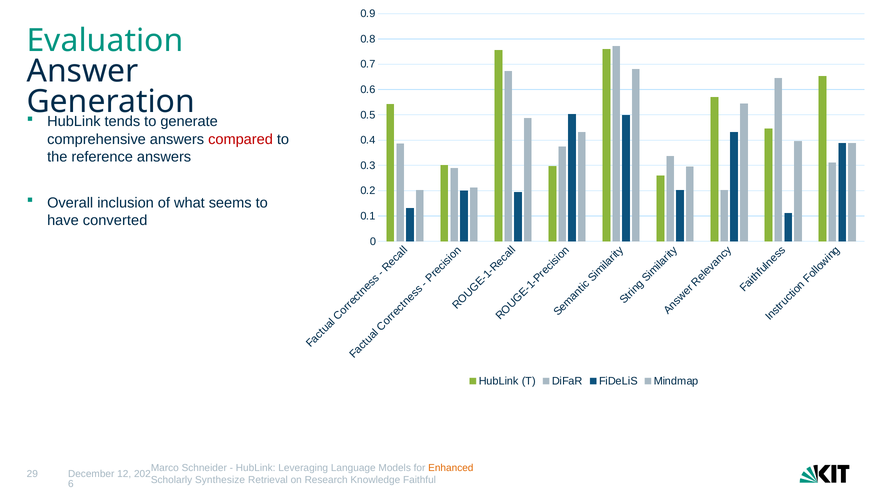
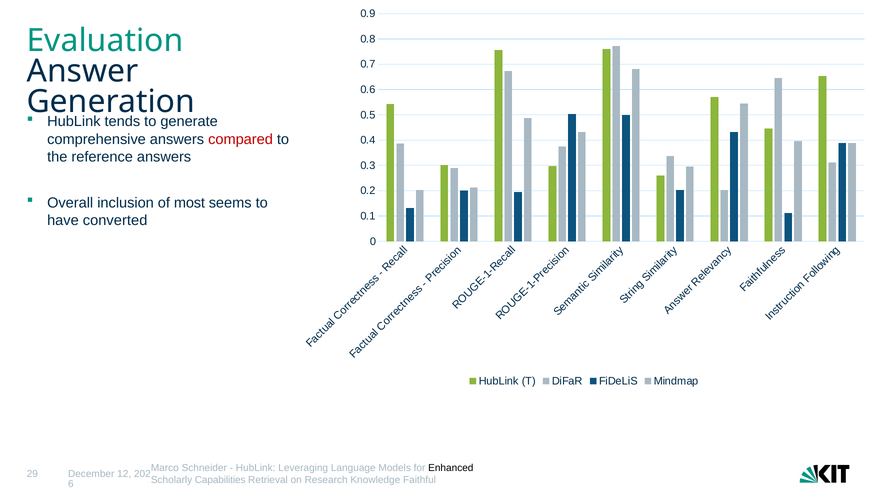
what: what -> most (189, 203)
Enhanced colour: orange -> black (451, 468)
Synthesize: Synthesize -> Capabilities (220, 480)
